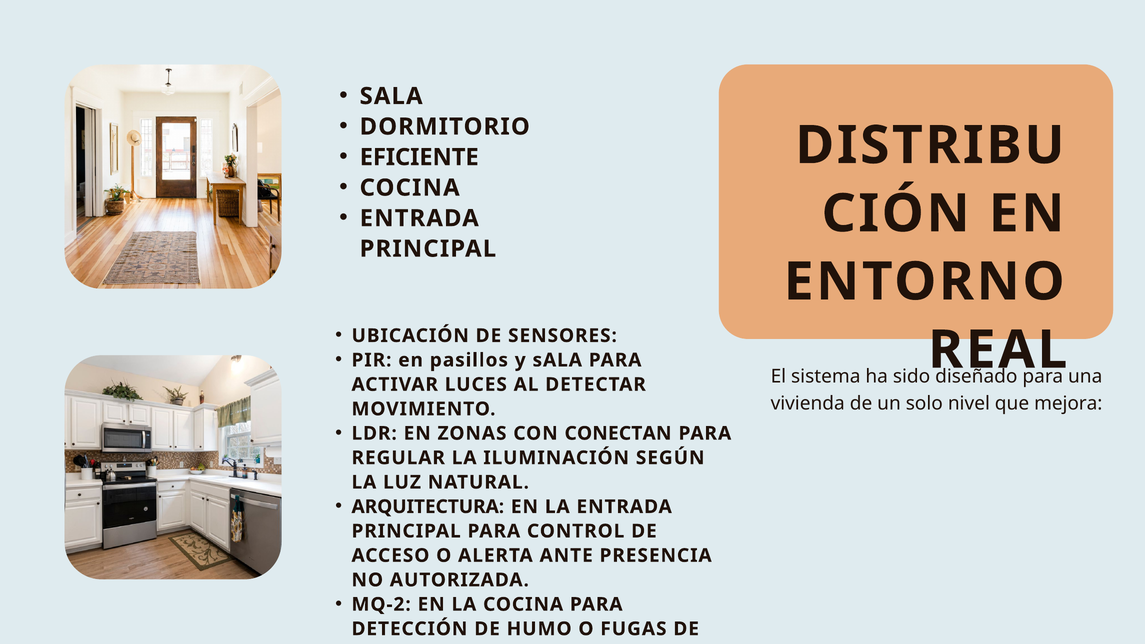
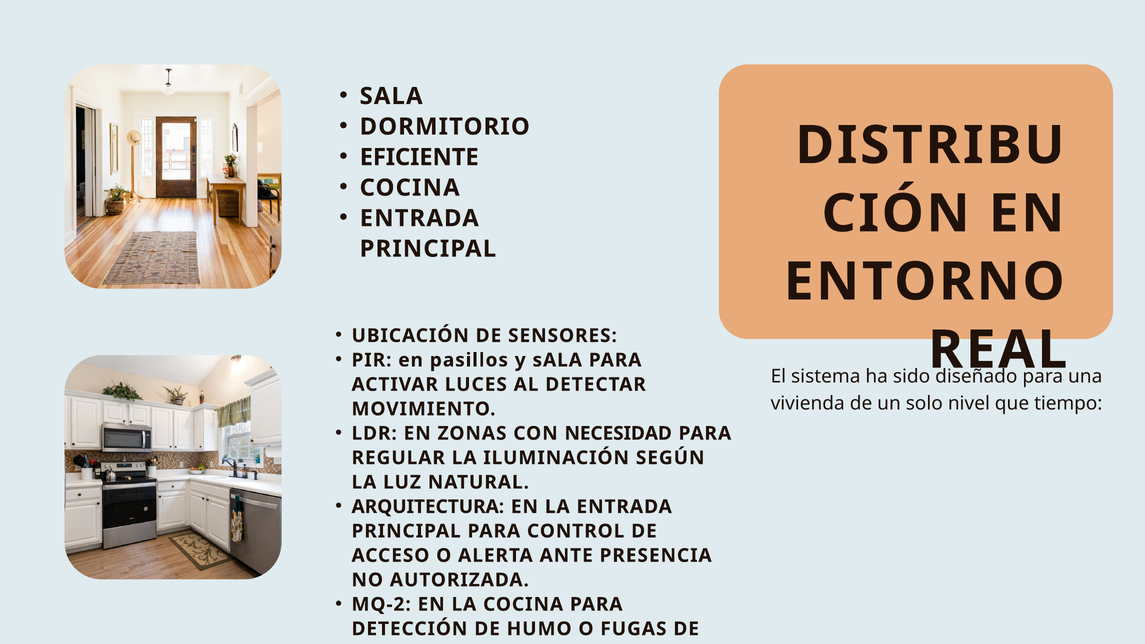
mejora: mejora -> tiempo (1068, 403)
CONECTAN: CONECTAN -> NECESIDAD (618, 433)
